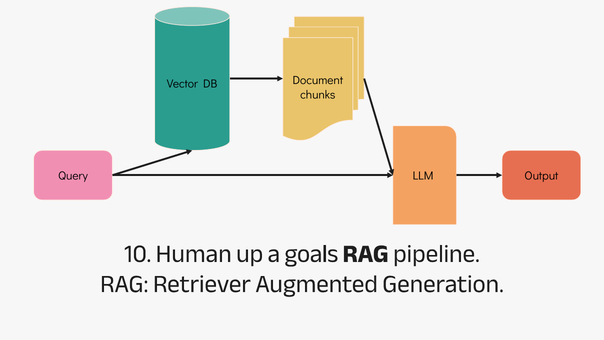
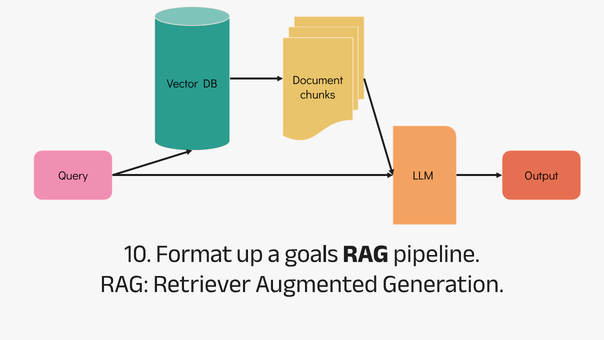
Human: Human -> Format (194, 253)
